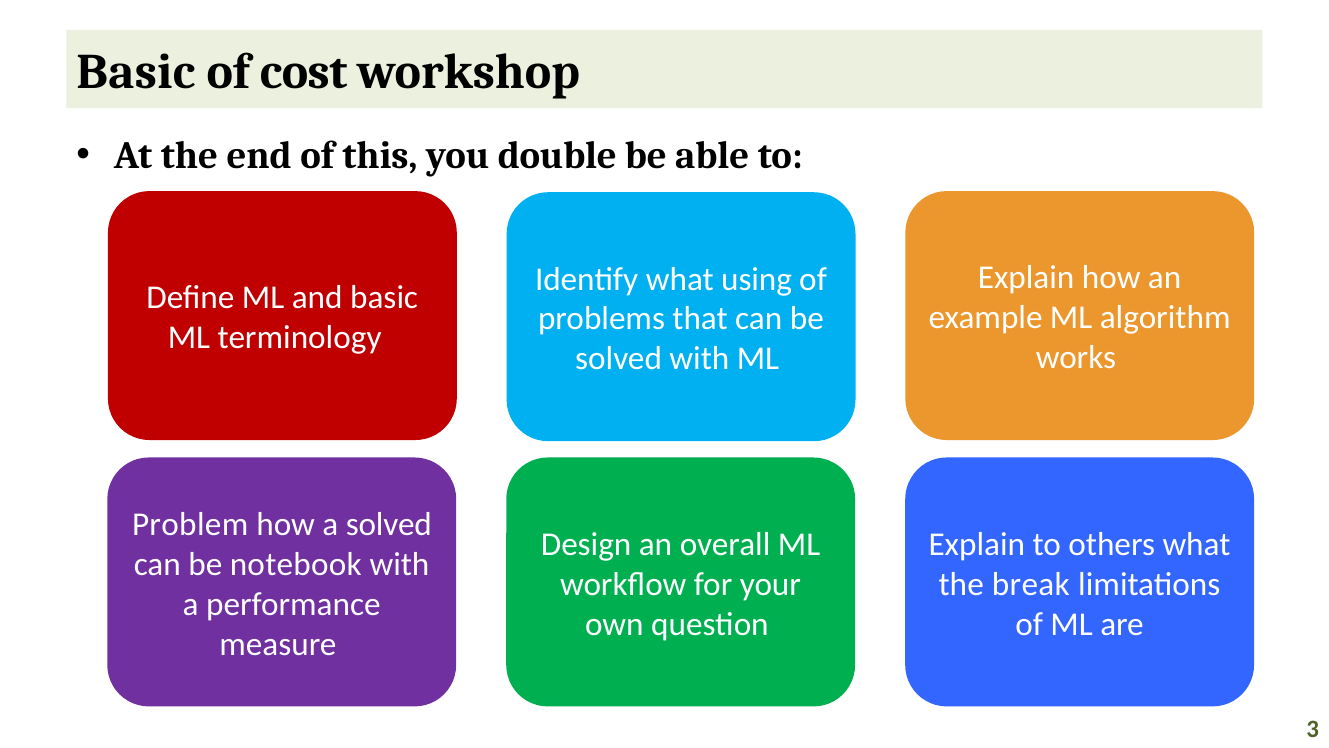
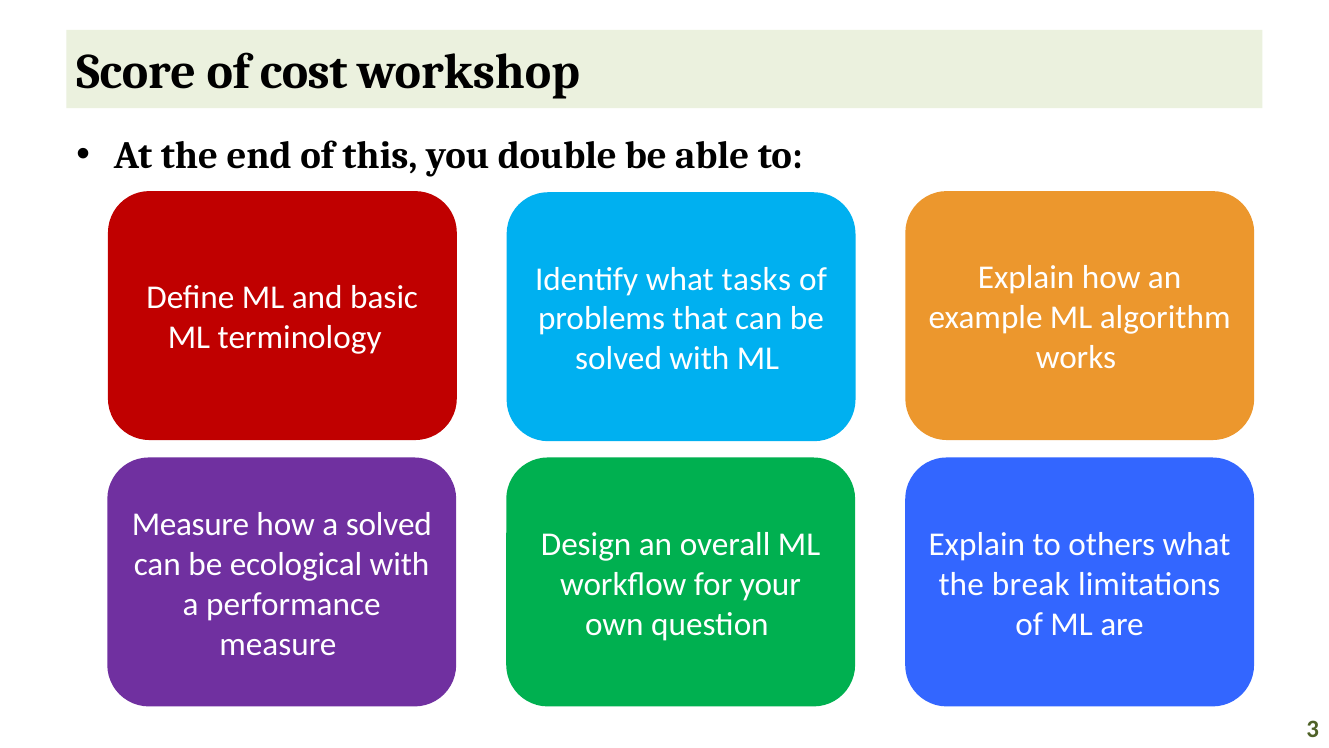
Basic: Basic -> Score (136, 72)
using: using -> tasks (756, 279)
Problem: Problem -> Measure (190, 524)
notebook: notebook -> ecological (296, 564)
